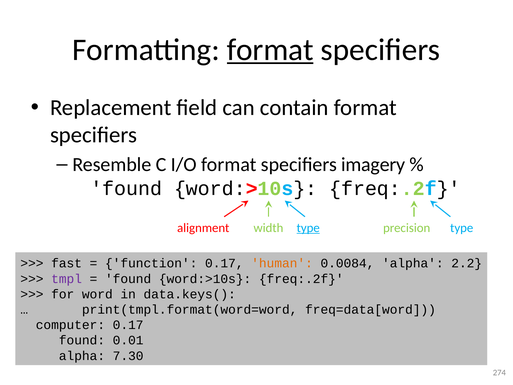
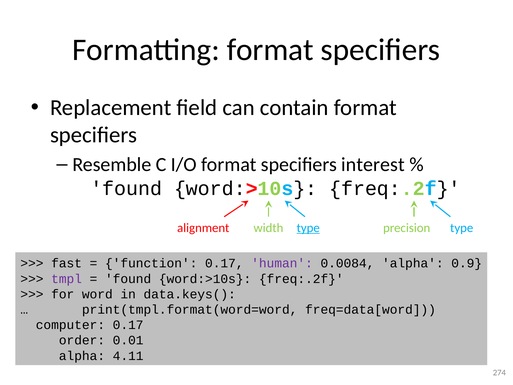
format underline: present -> none (270, 50)
imagery: imagery -> interest (373, 164)
human colour: orange -> purple (282, 263)
2.2: 2.2 -> 0.9 (467, 263)
found: found -> order (82, 340)
7.30: 7.30 -> 4.11 (128, 356)
